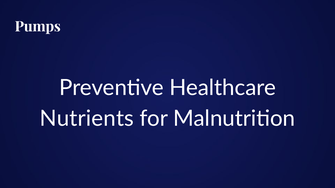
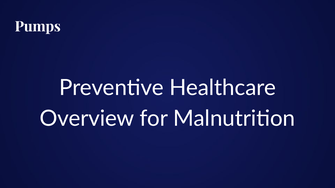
Nutrients: Nutrients -> Overview (87, 119)
